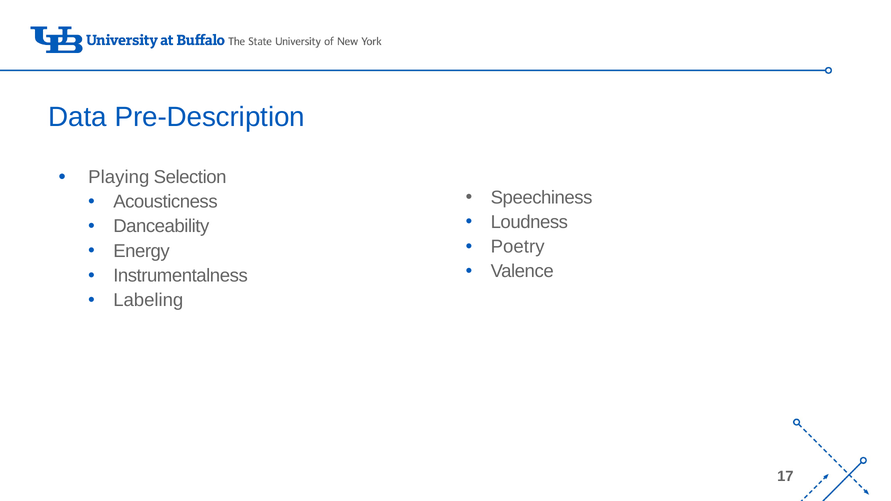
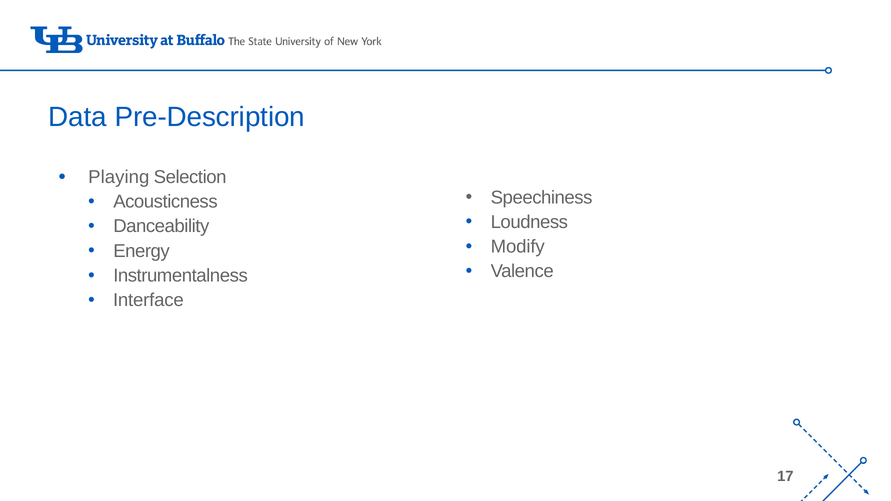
Poetry: Poetry -> Modify (518, 247)
Labeling: Labeling -> Interface (148, 300)
